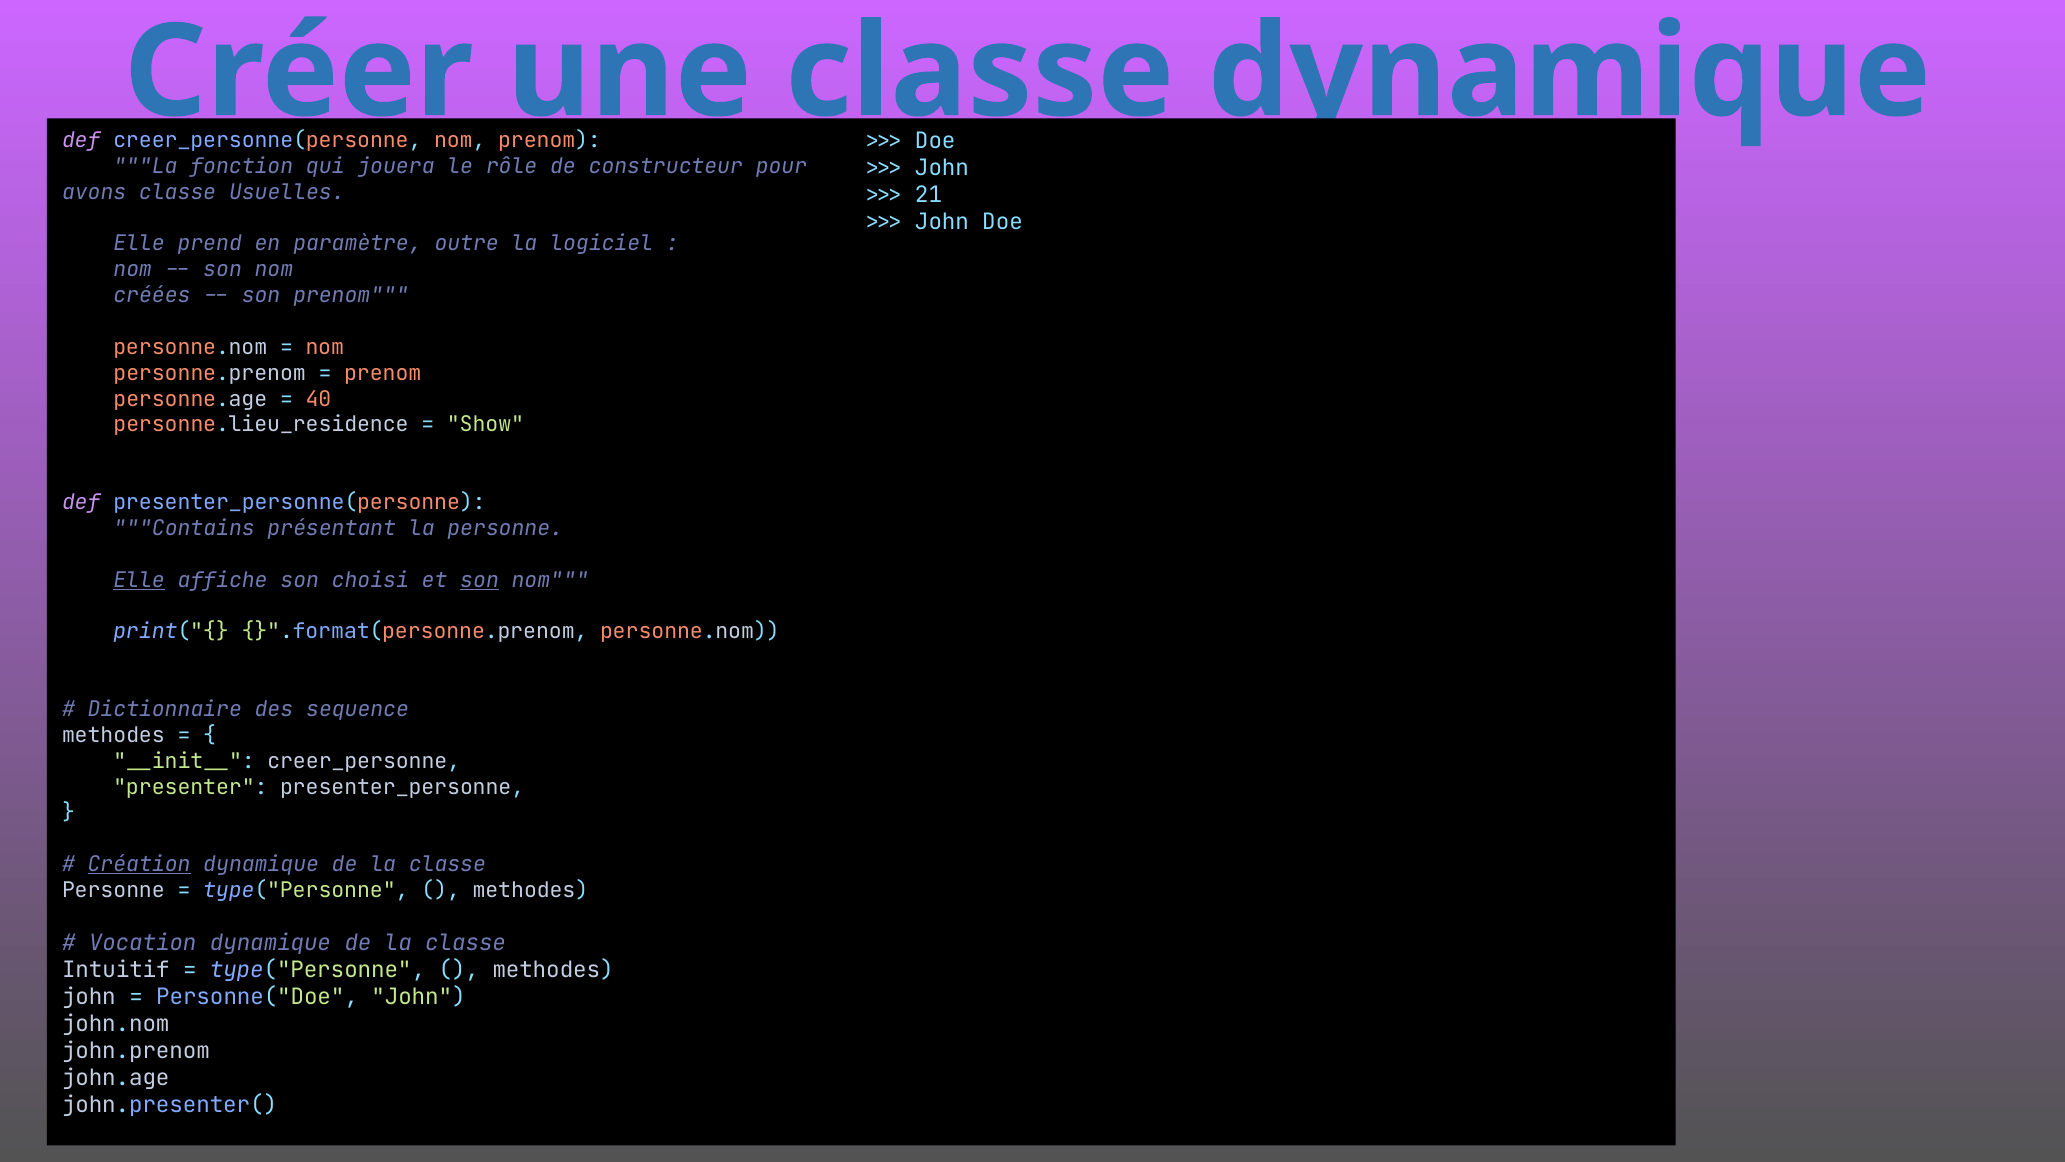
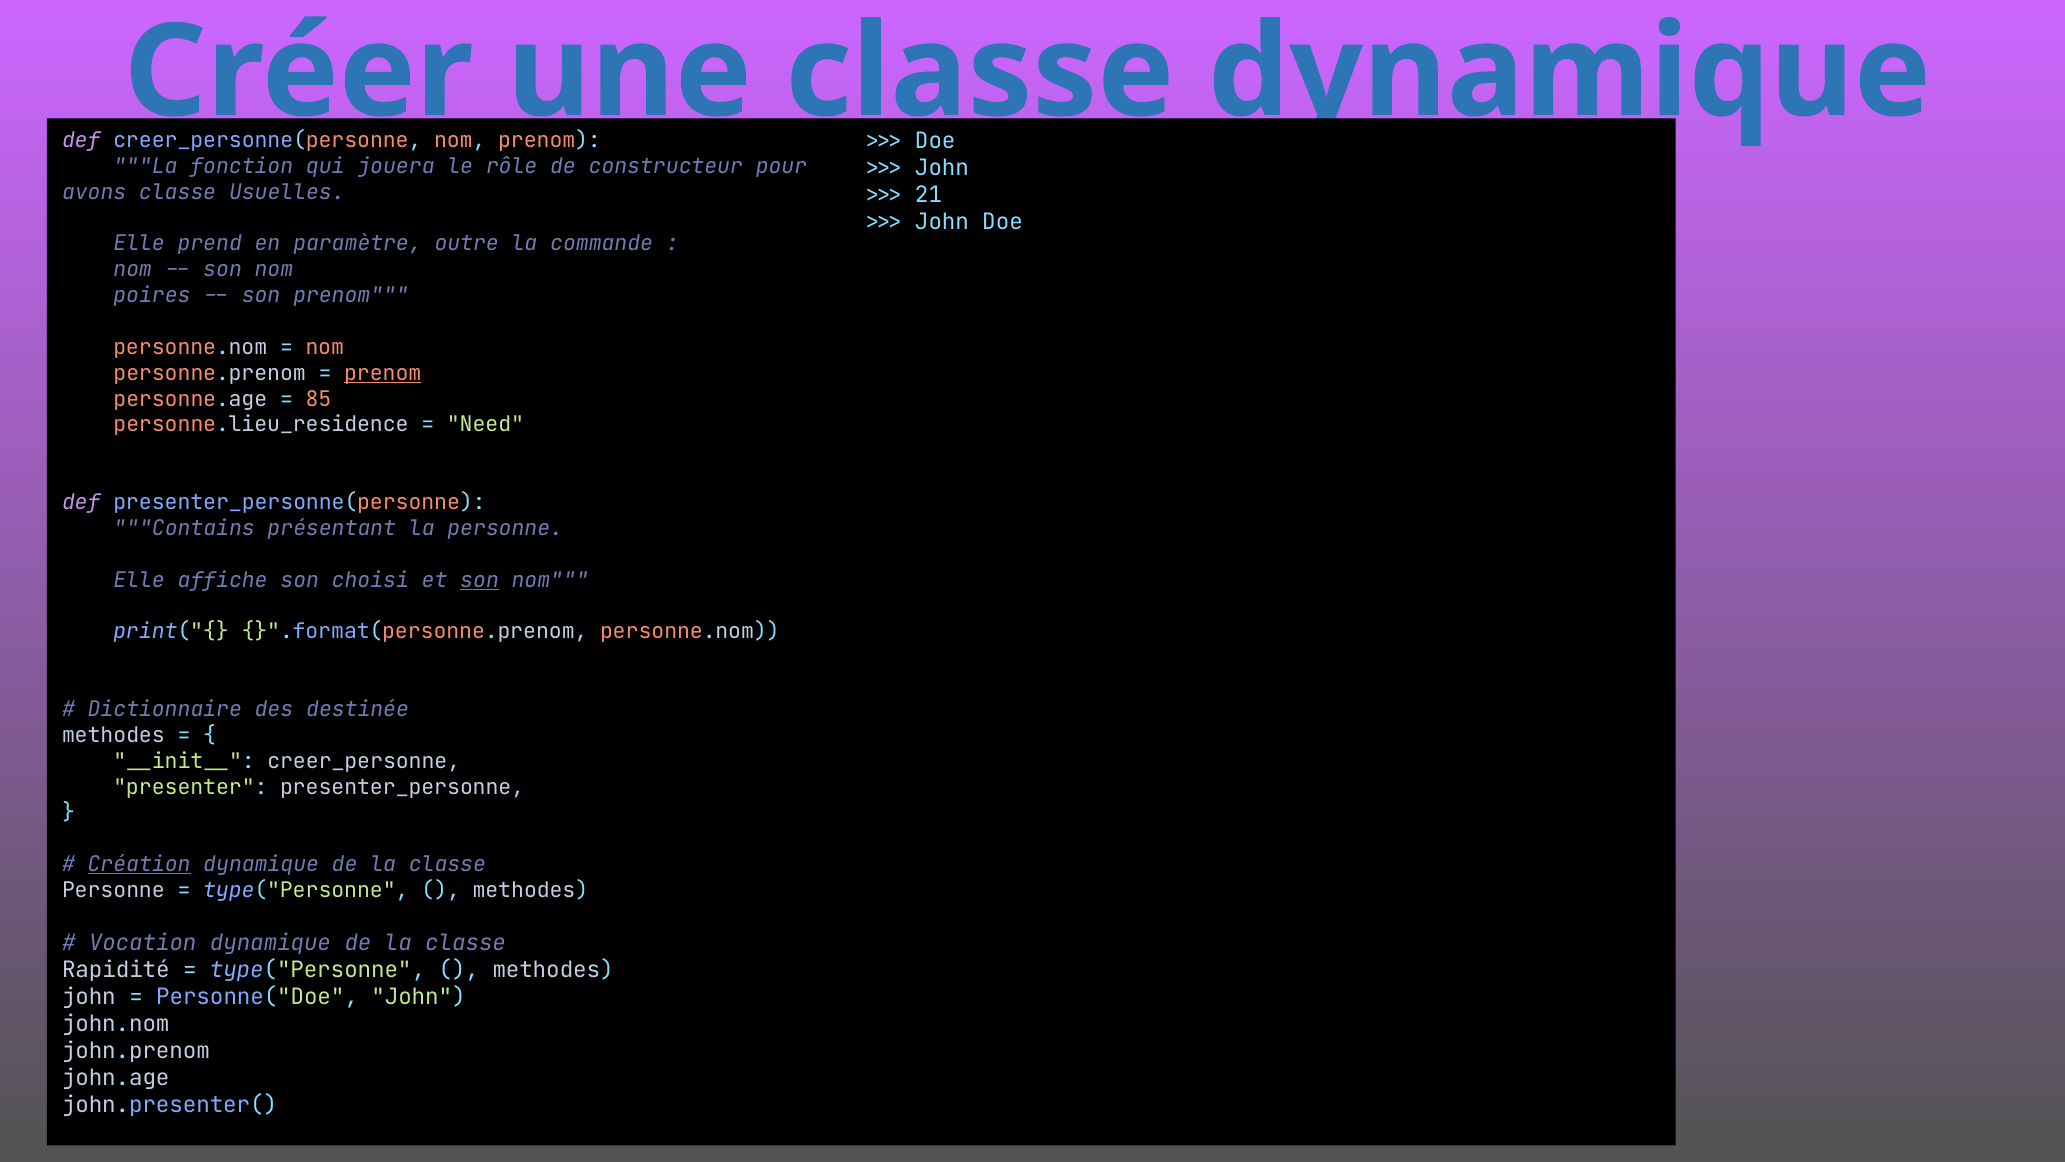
logiciel: logiciel -> commande (602, 244)
créées: créées -> poires (152, 295)
prenom underline: none -> present (383, 373)
40: 40 -> 85 (318, 399)
Show: Show -> Need (485, 425)
Elle underline: present -> none (139, 580)
sequence: sequence -> destinée (358, 709)
Intuitif: Intuitif -> Rapidité (116, 969)
